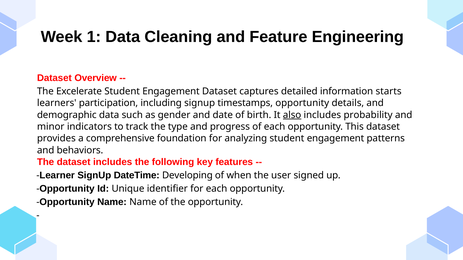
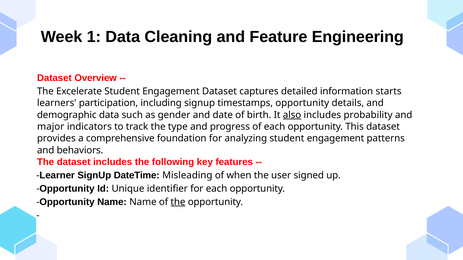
minor: minor -> major (51, 127)
Developing: Developing -> Misleading (187, 176)
the underline: none -> present (178, 202)
